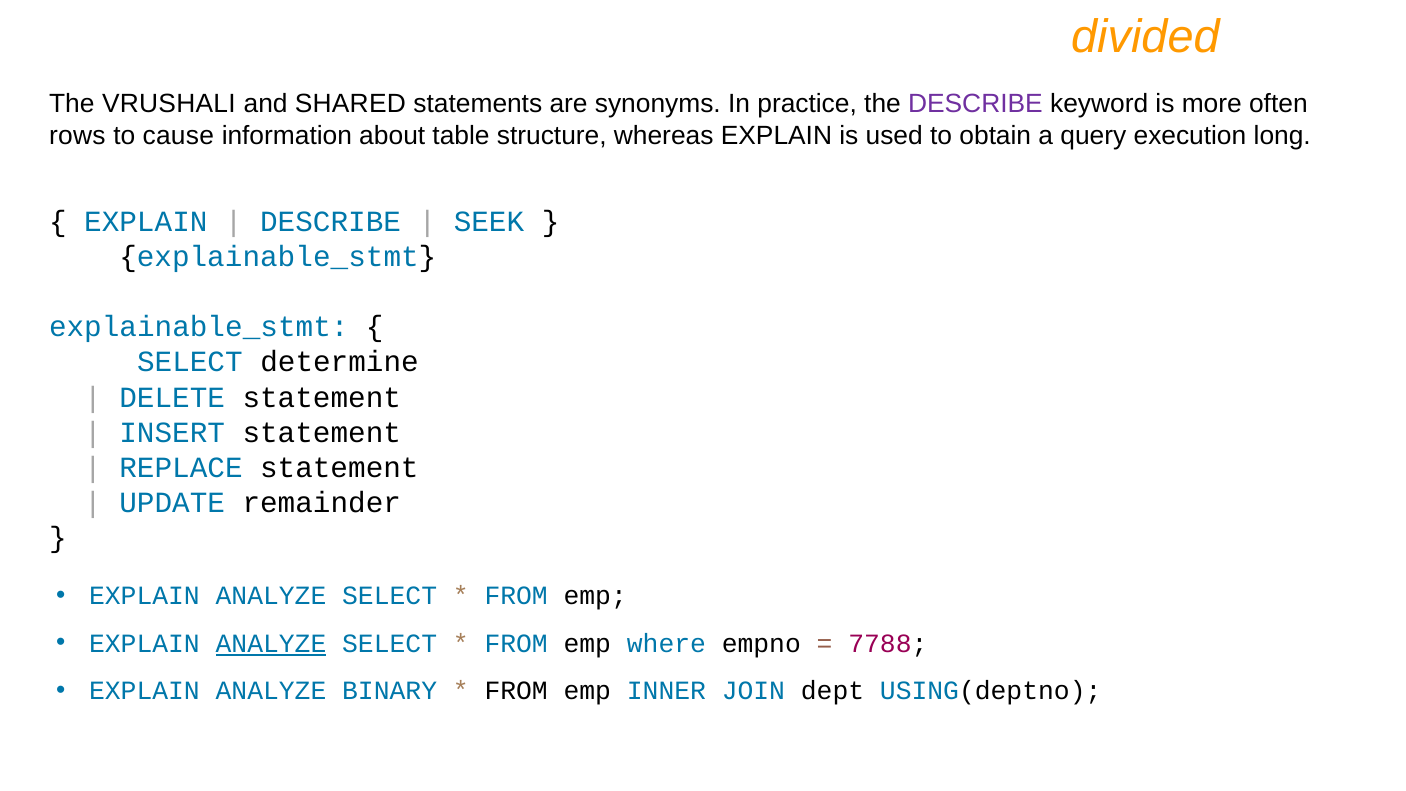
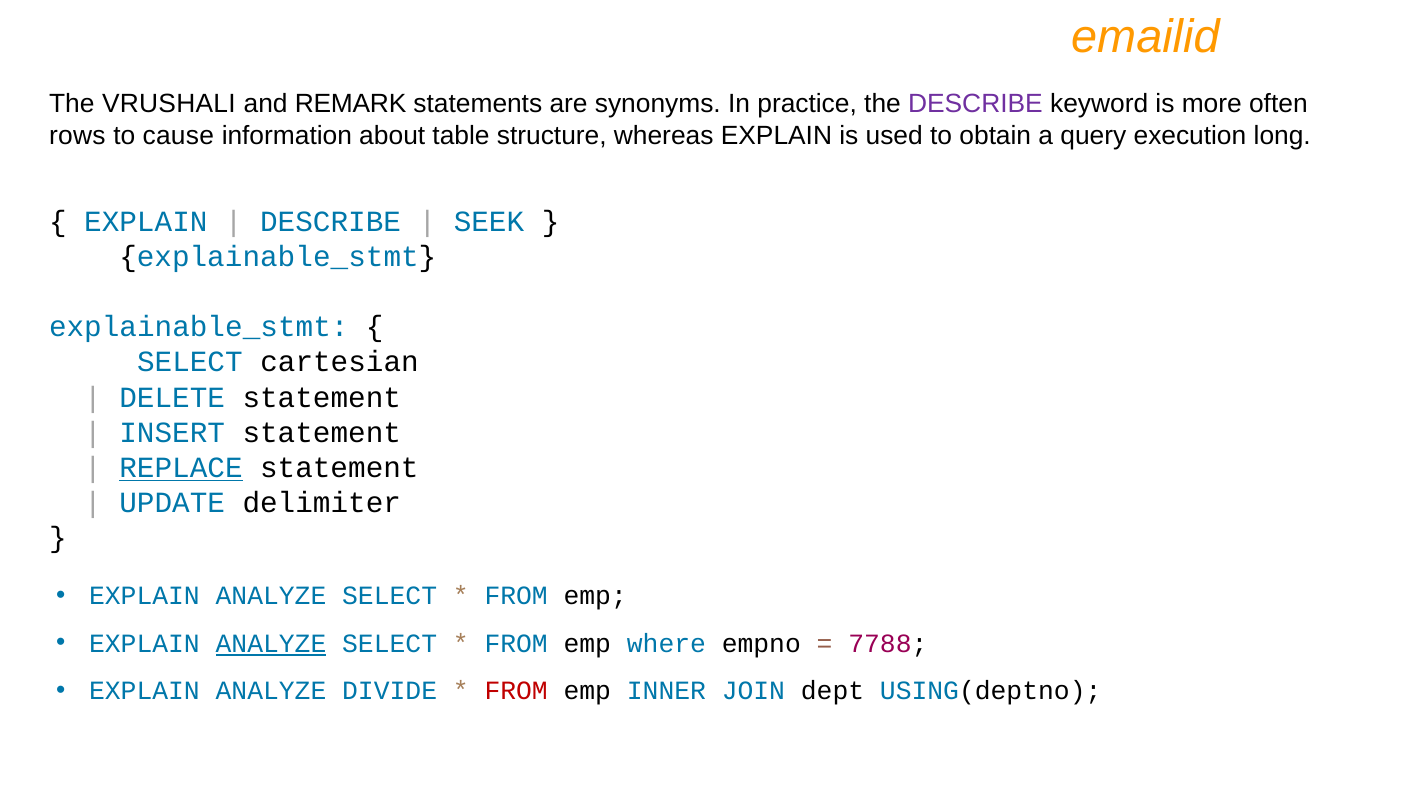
divided: divided -> emailid (1145, 37)
SHARED: SHARED -> REMARK (351, 104)
determine: determine -> cartesian (340, 362)
REPLACE underline: none -> present (181, 468)
remainder: remainder -> delimiter (322, 503)
BINARY: BINARY -> DIVIDE (390, 691)
FROM colour: black -> red (516, 691)
